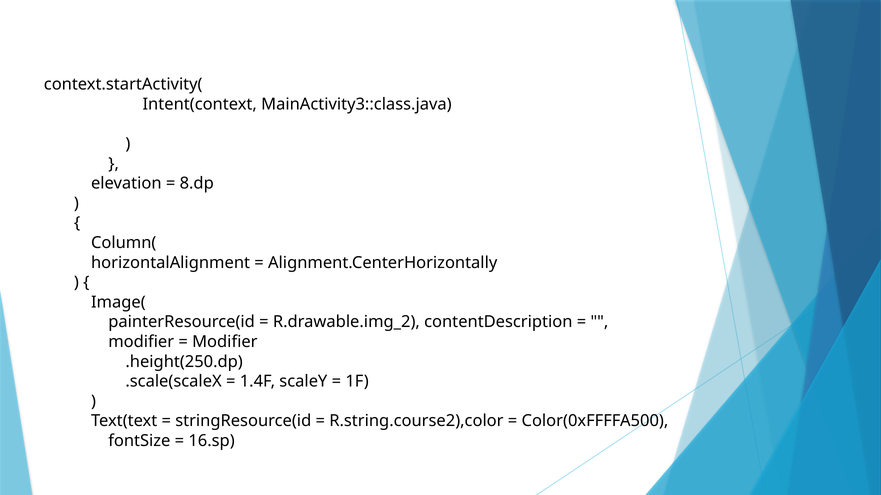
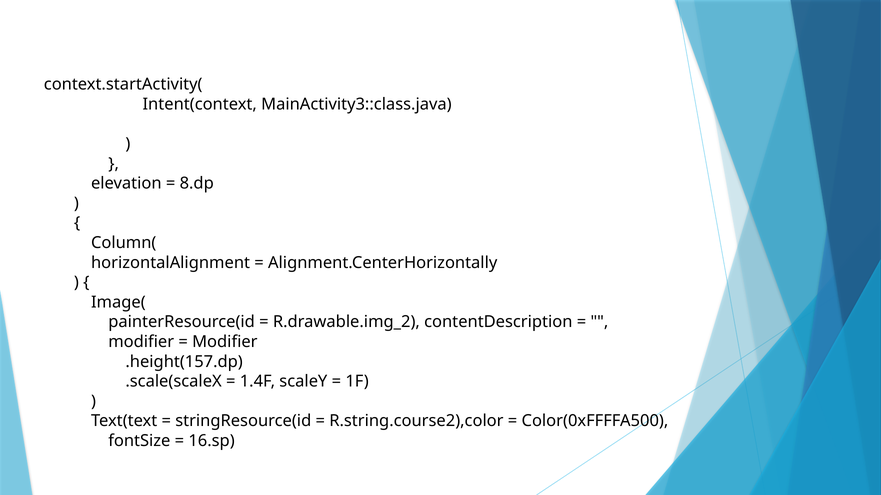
.height(250.dp: .height(250.dp -> .height(157.dp (184, 362)
